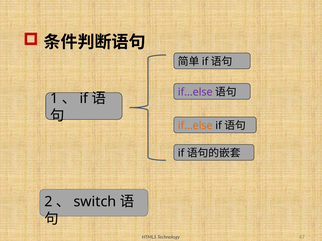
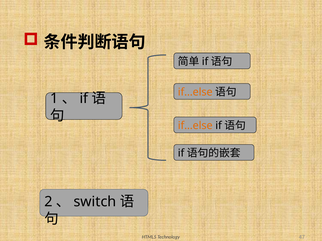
if…else colour: purple -> orange (195, 92)
